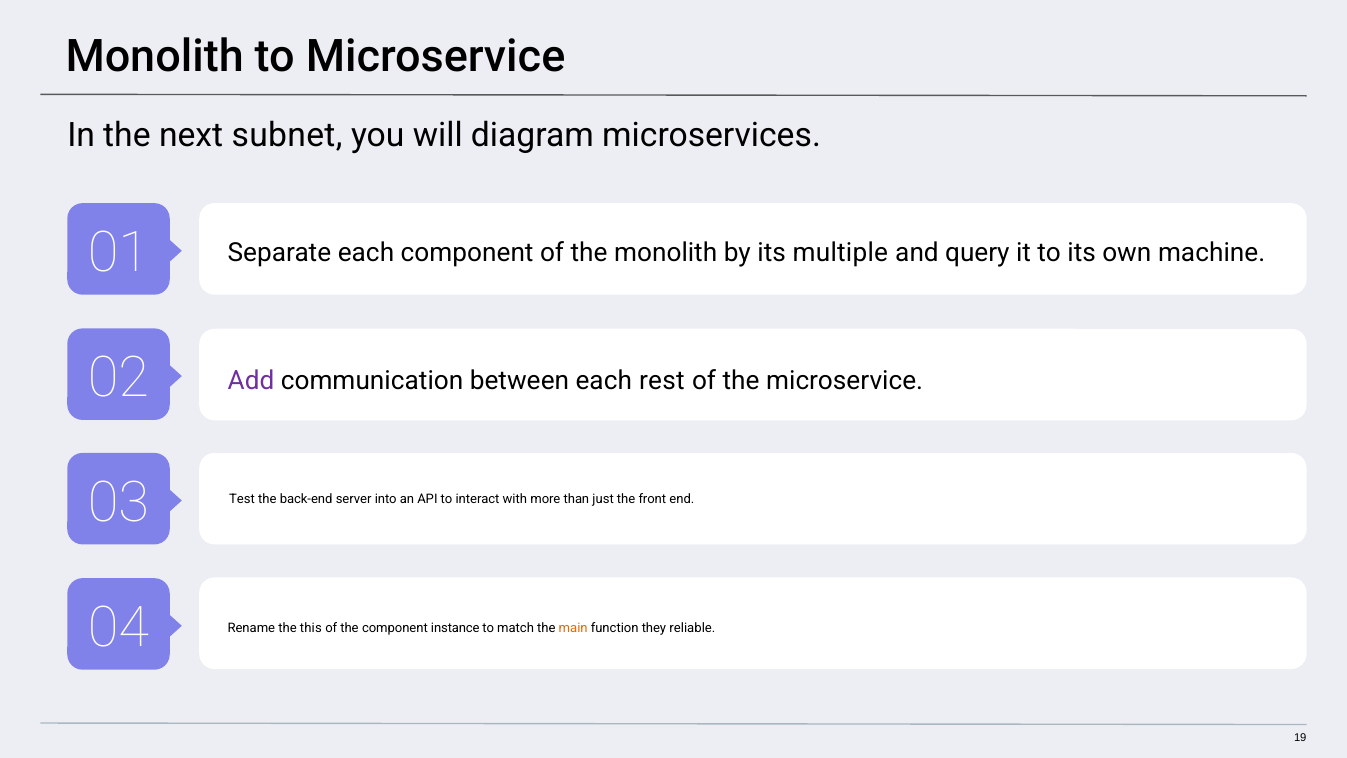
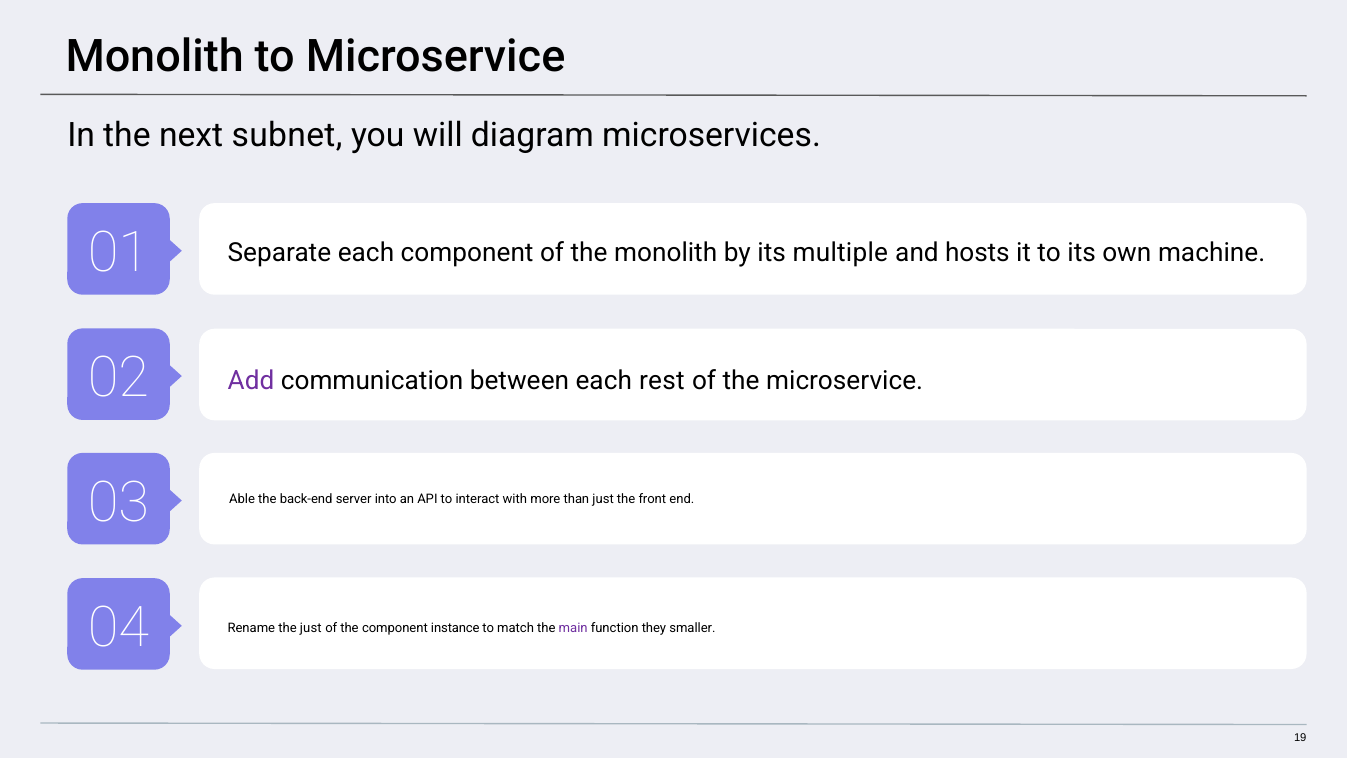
query: query -> hosts (977, 252)
Test: Test -> Able (242, 499)
the this: this -> just (311, 628)
main colour: orange -> purple (573, 628)
reliable: reliable -> smaller (692, 628)
